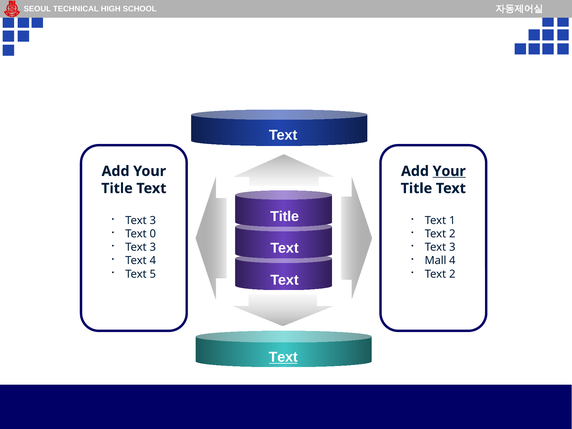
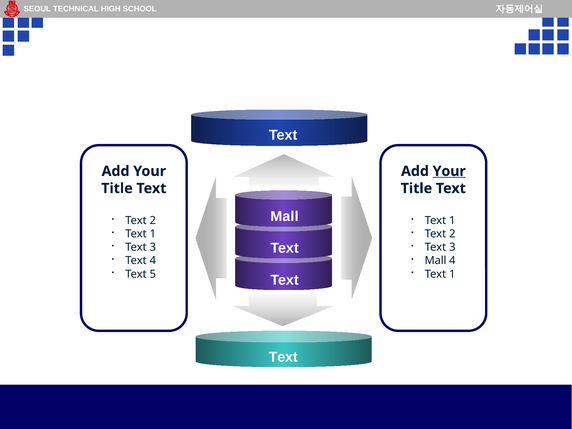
Title: Title -> Mall (284, 217)
3: 3 -> 2 (153, 221)
0: 0 -> 1 (153, 234)
2: 2 -> 1 (452, 274)
Text underline: present -> none (283, 357)
